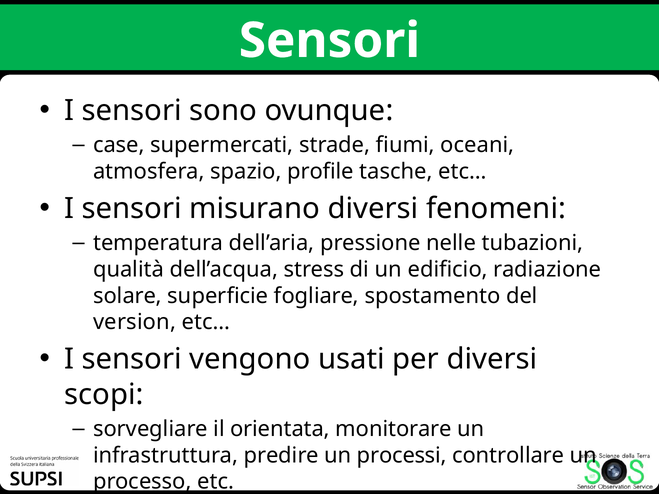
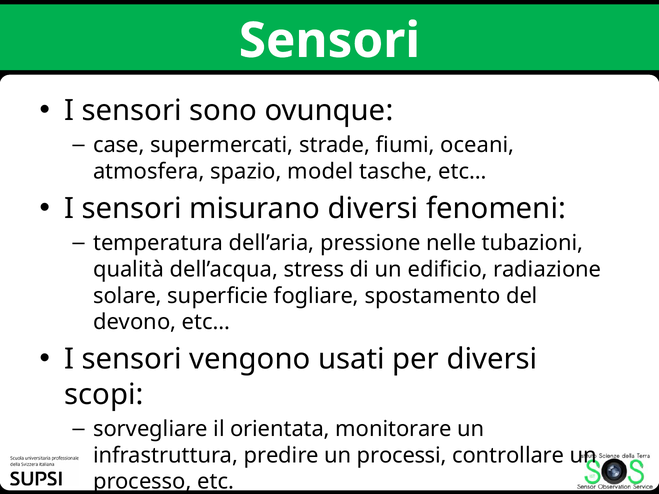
profile: profile -> model (320, 171)
version: version -> devono (135, 322)
